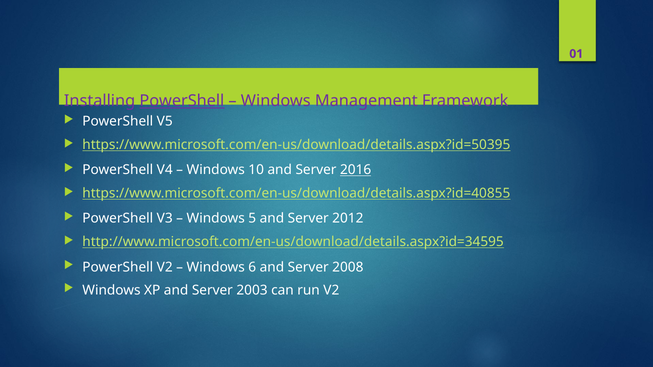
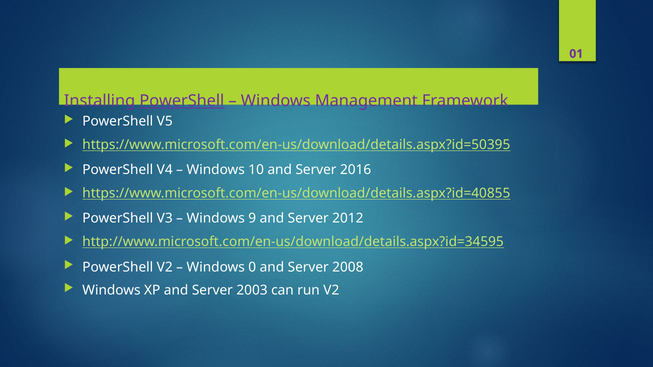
2016 underline: present -> none (356, 170)
5: 5 -> 9 (252, 219)
6: 6 -> 0 (252, 267)
